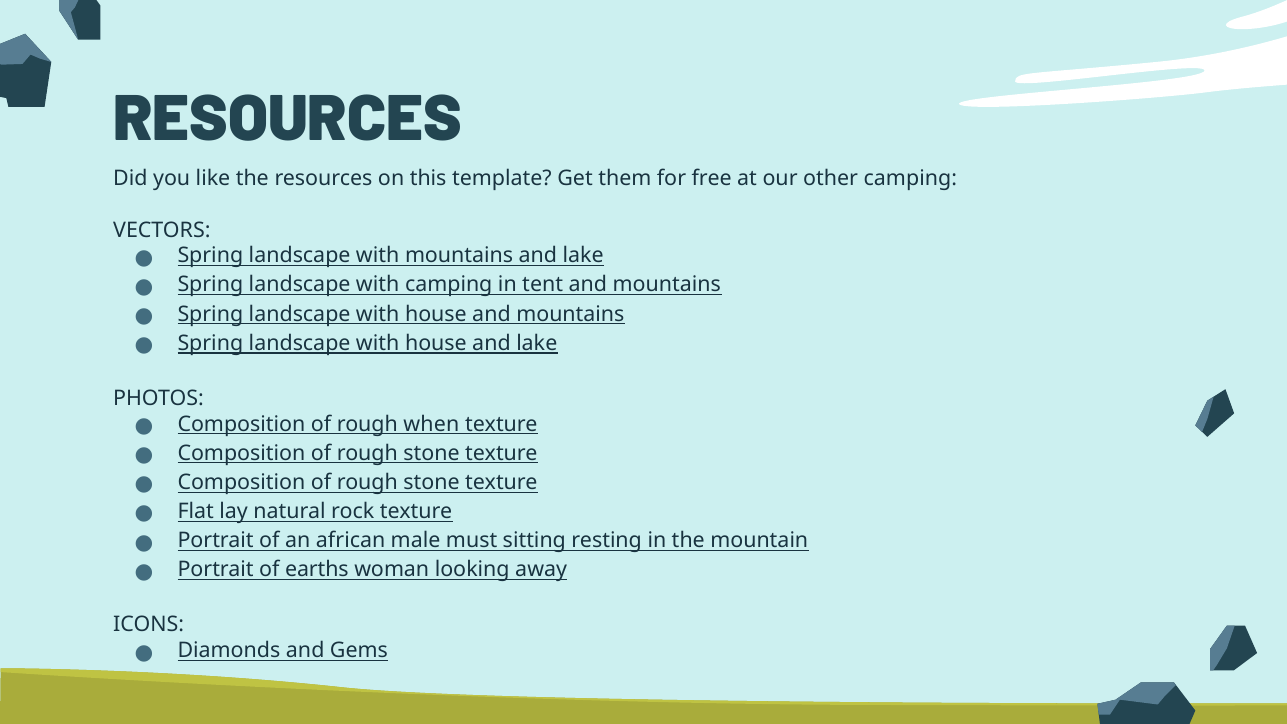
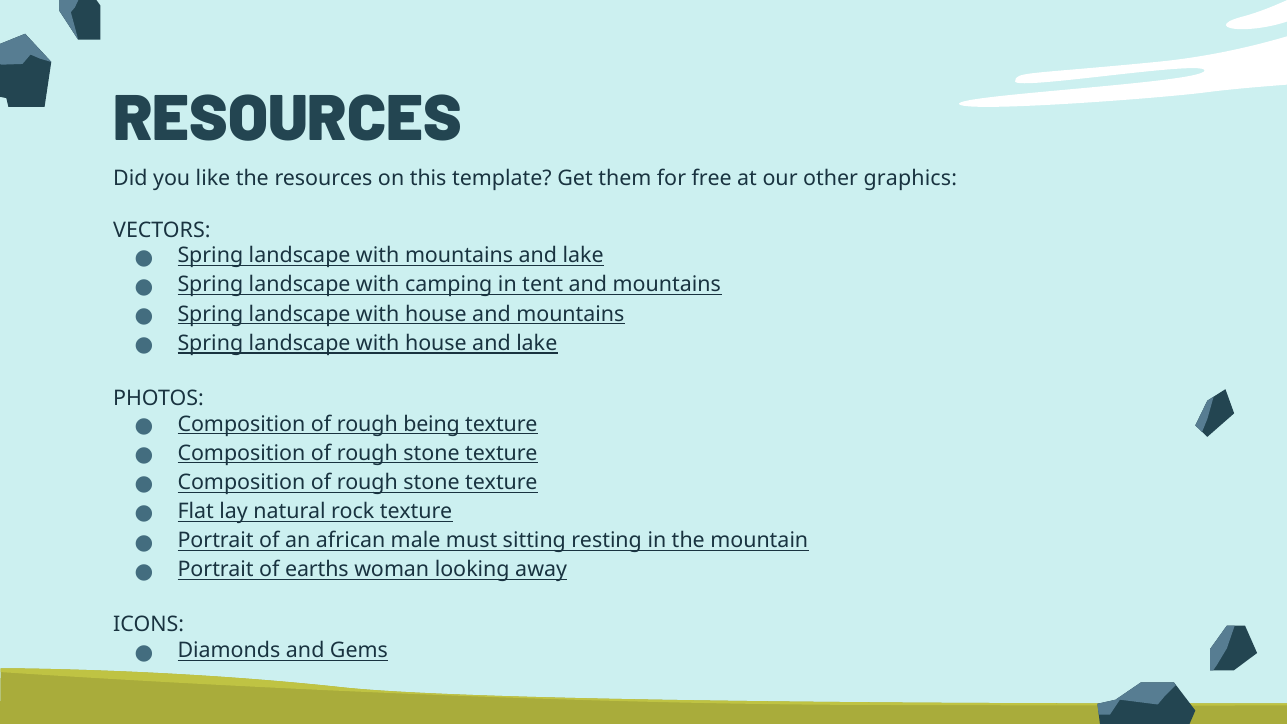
other camping: camping -> graphics (910, 178)
when: when -> being (432, 424)
